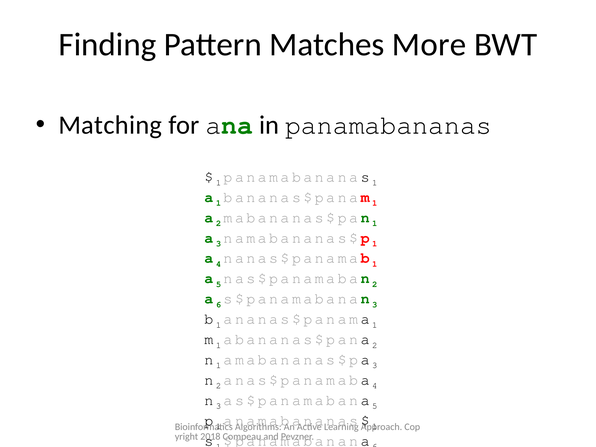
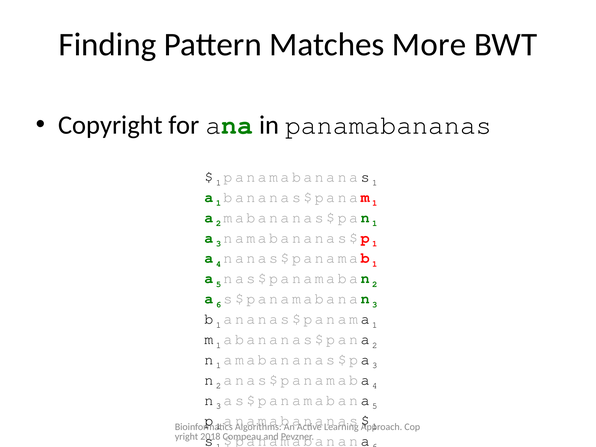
Matching: Matching -> Copyright (110, 125)
